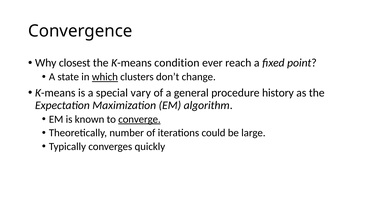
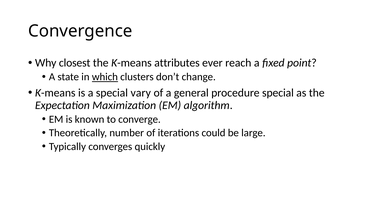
condition: condition -> attributes (177, 63)
procedure history: history -> special (278, 93)
converge underline: present -> none (139, 119)
